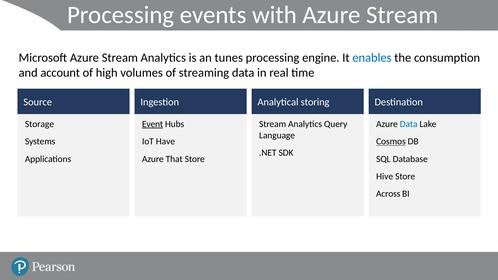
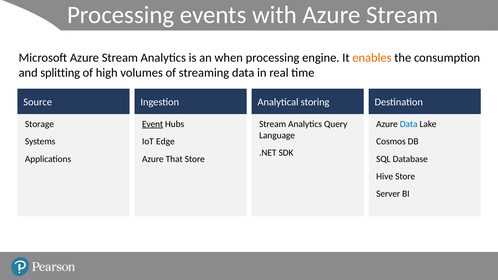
tunes: tunes -> when (229, 58)
enables colour: blue -> orange (372, 58)
account: account -> splitting (60, 73)
Have: Have -> Edge (165, 142)
Cosmos underline: present -> none (391, 142)
Across: Across -> Server (388, 194)
